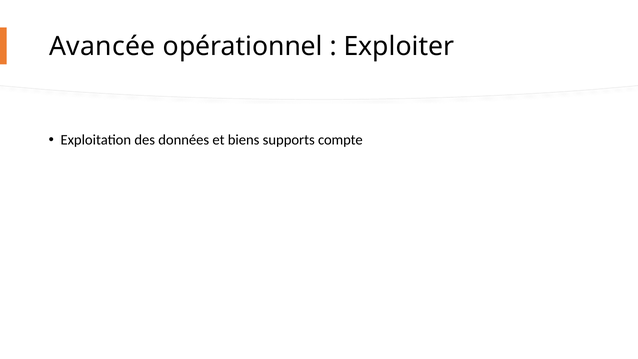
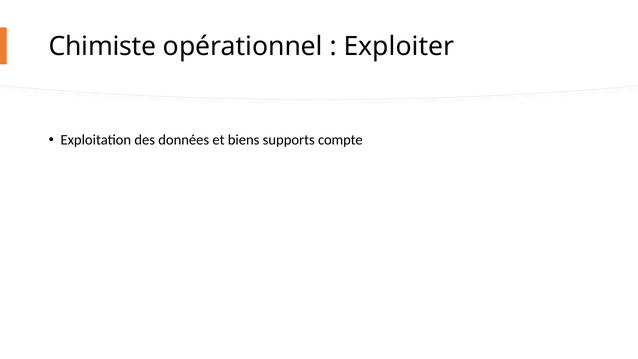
Avancée: Avancée -> Chimiste (102, 46)
